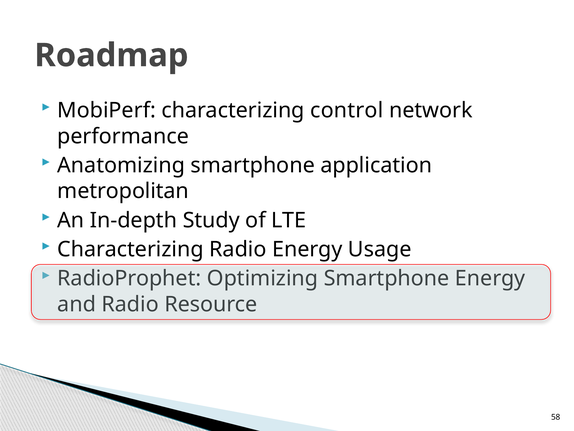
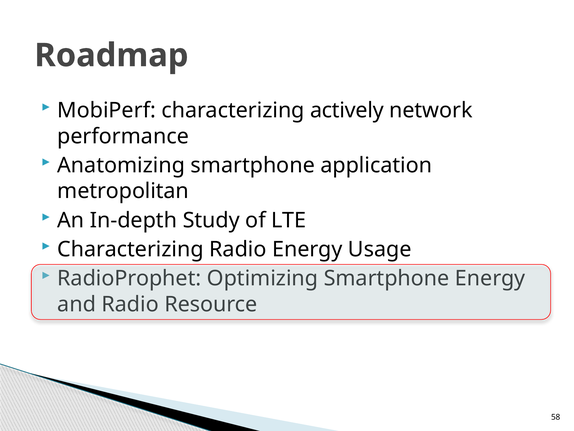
control: control -> actively (347, 110)
